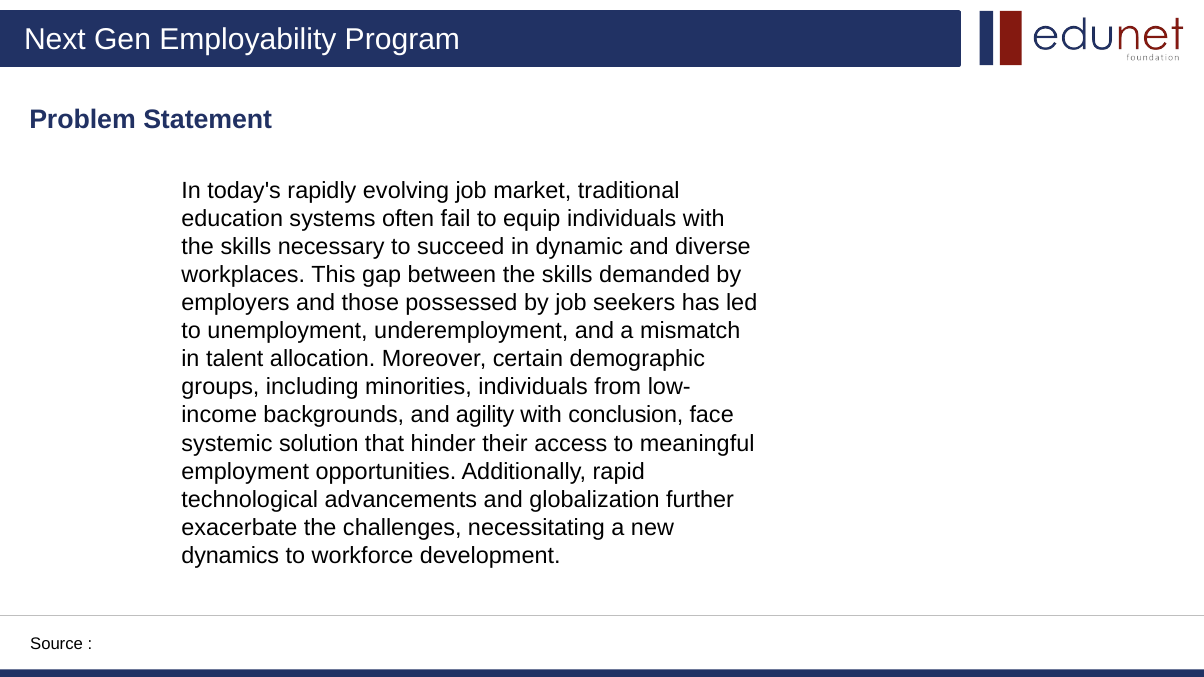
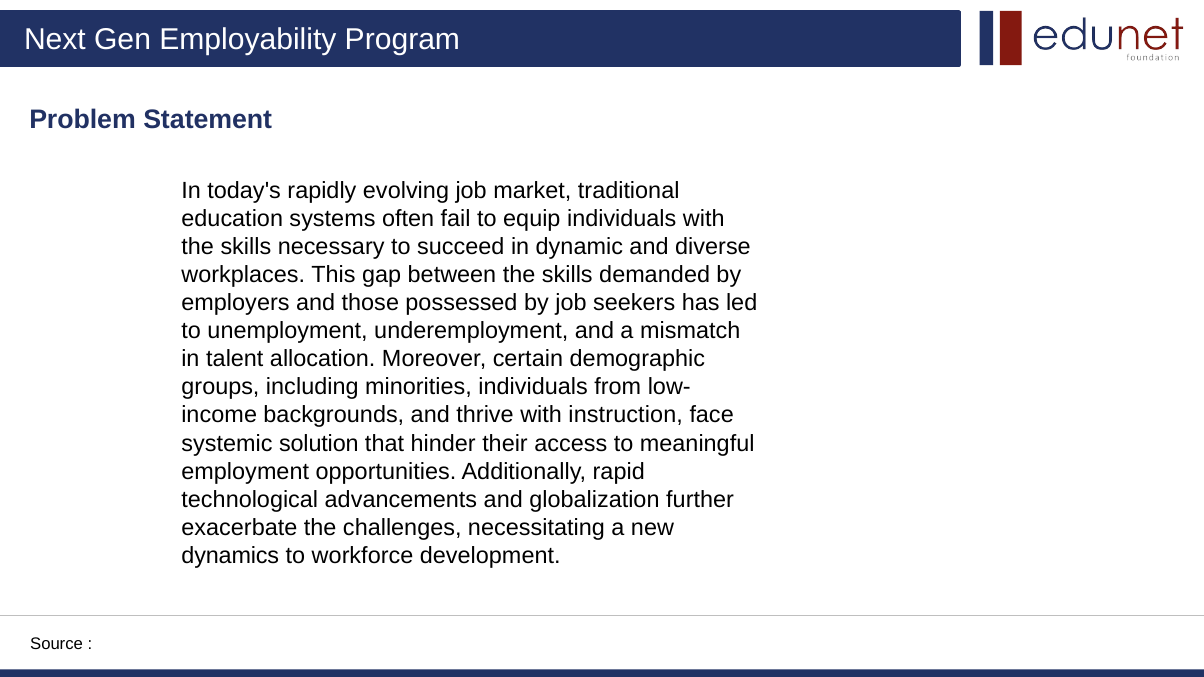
agility: agility -> thrive (485, 415)
conclusion: conclusion -> instruction (626, 415)
